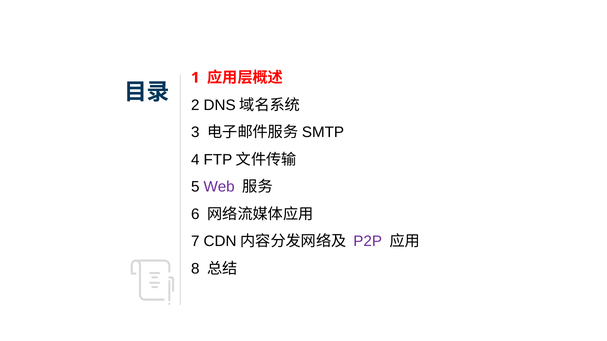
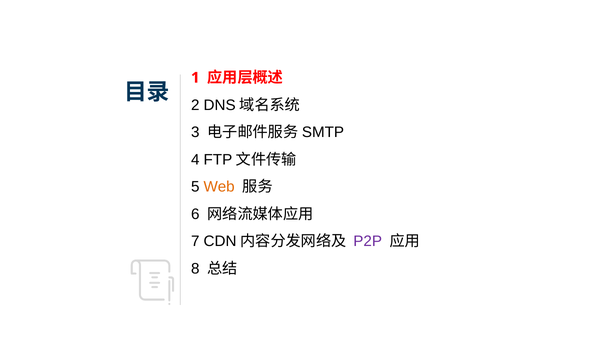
Web colour: purple -> orange (219, 187)
